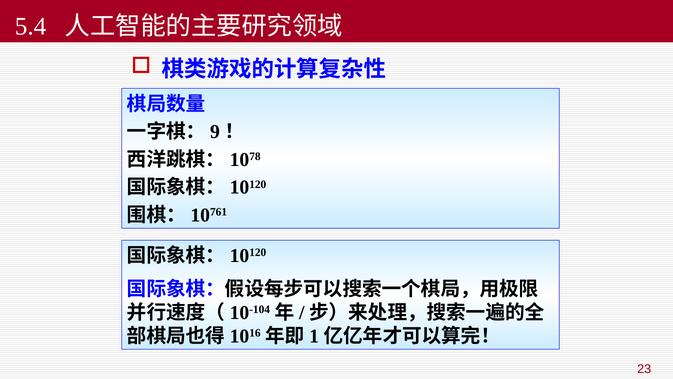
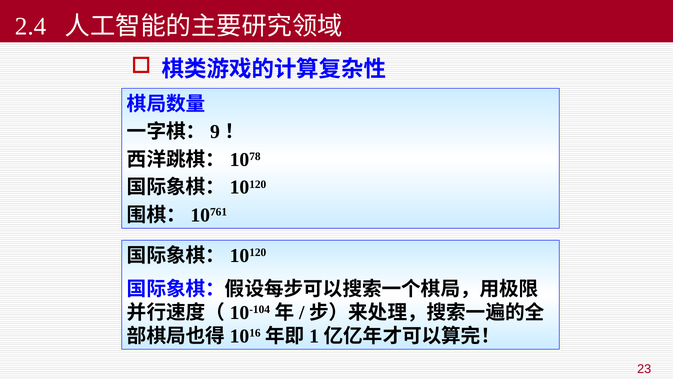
5.4: 5.4 -> 2.4 (31, 26)
